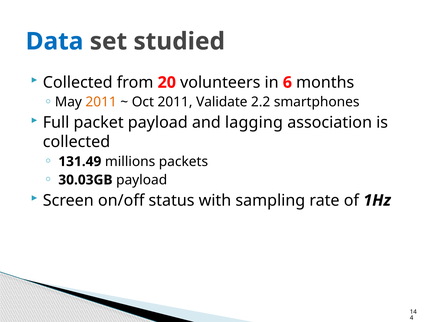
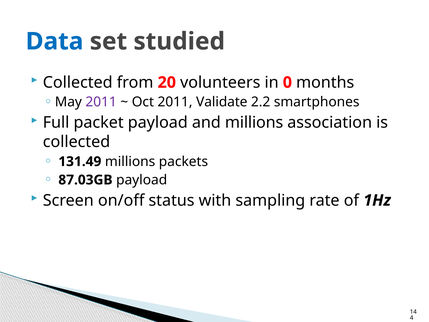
6: 6 -> 0 (287, 82)
2011 colour: orange -> purple (101, 102)
and lagging: lagging -> millions (254, 122)
30.03GB: 30.03GB -> 87.03GB (85, 180)
